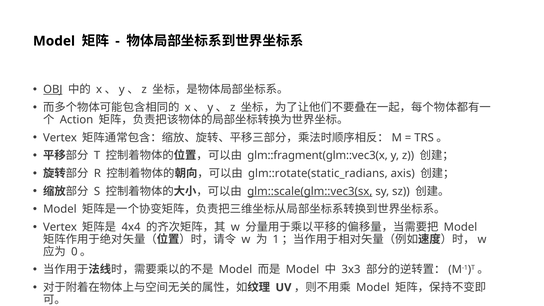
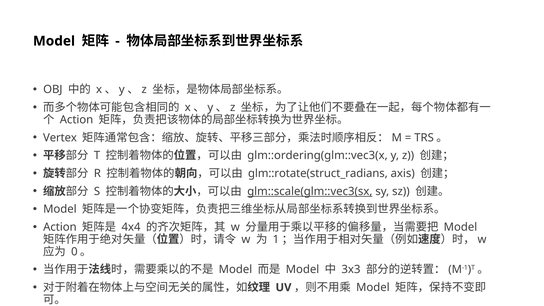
OBJ underline: present -> none (53, 90)
glm::fragment(glm::vec3(x: glm::fragment(glm::vec3(x -> glm::ordering(glm::vec3(x (317, 156)
glm::rotate(static_radians: glm::rotate(static_radians -> glm::rotate(struct_radians (318, 173)
Vertex: Vertex -> Action (60, 227)
